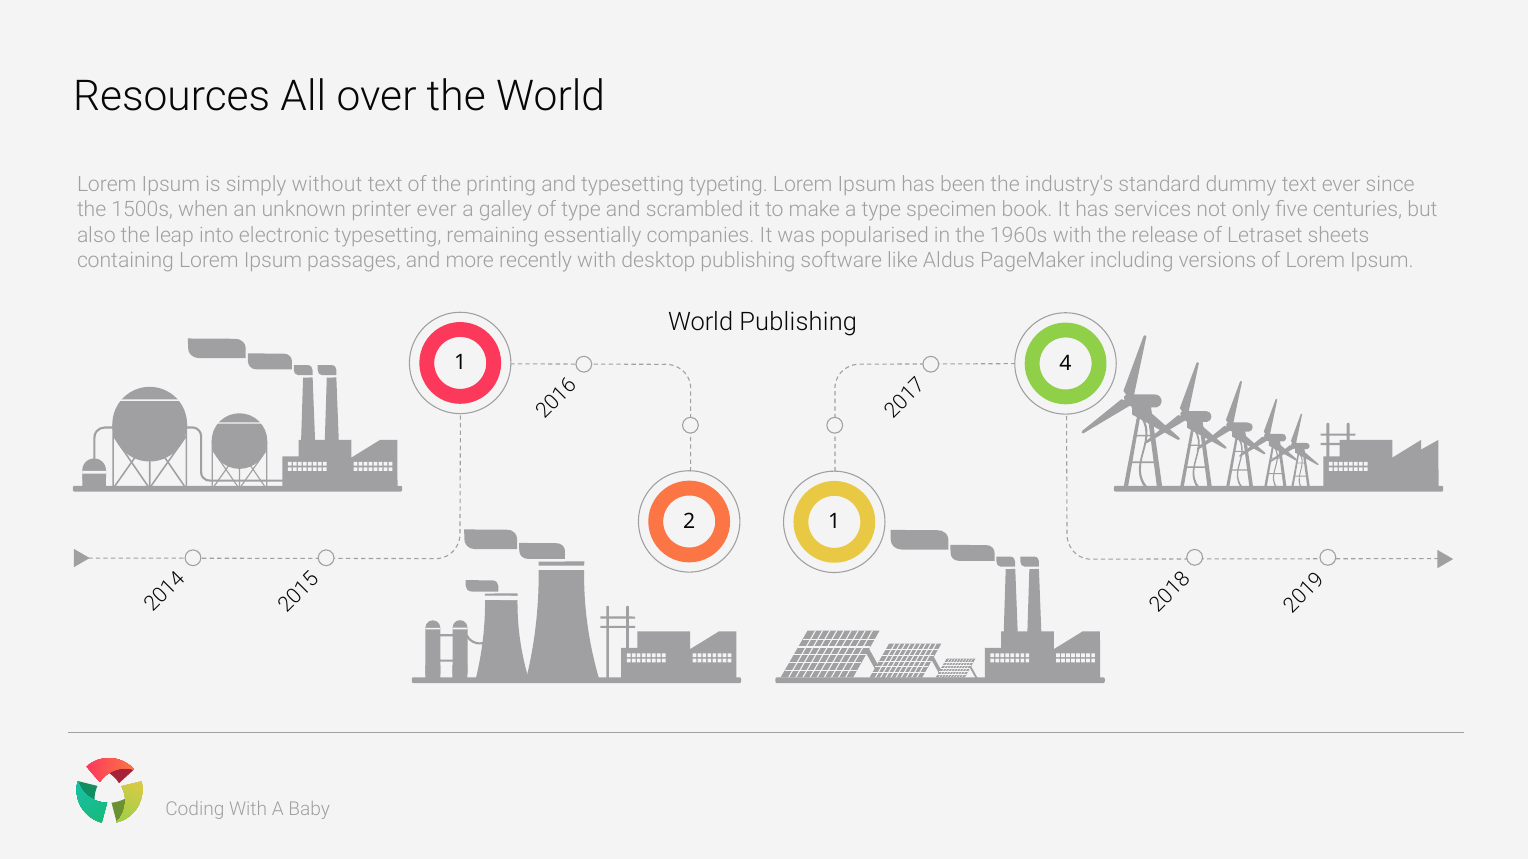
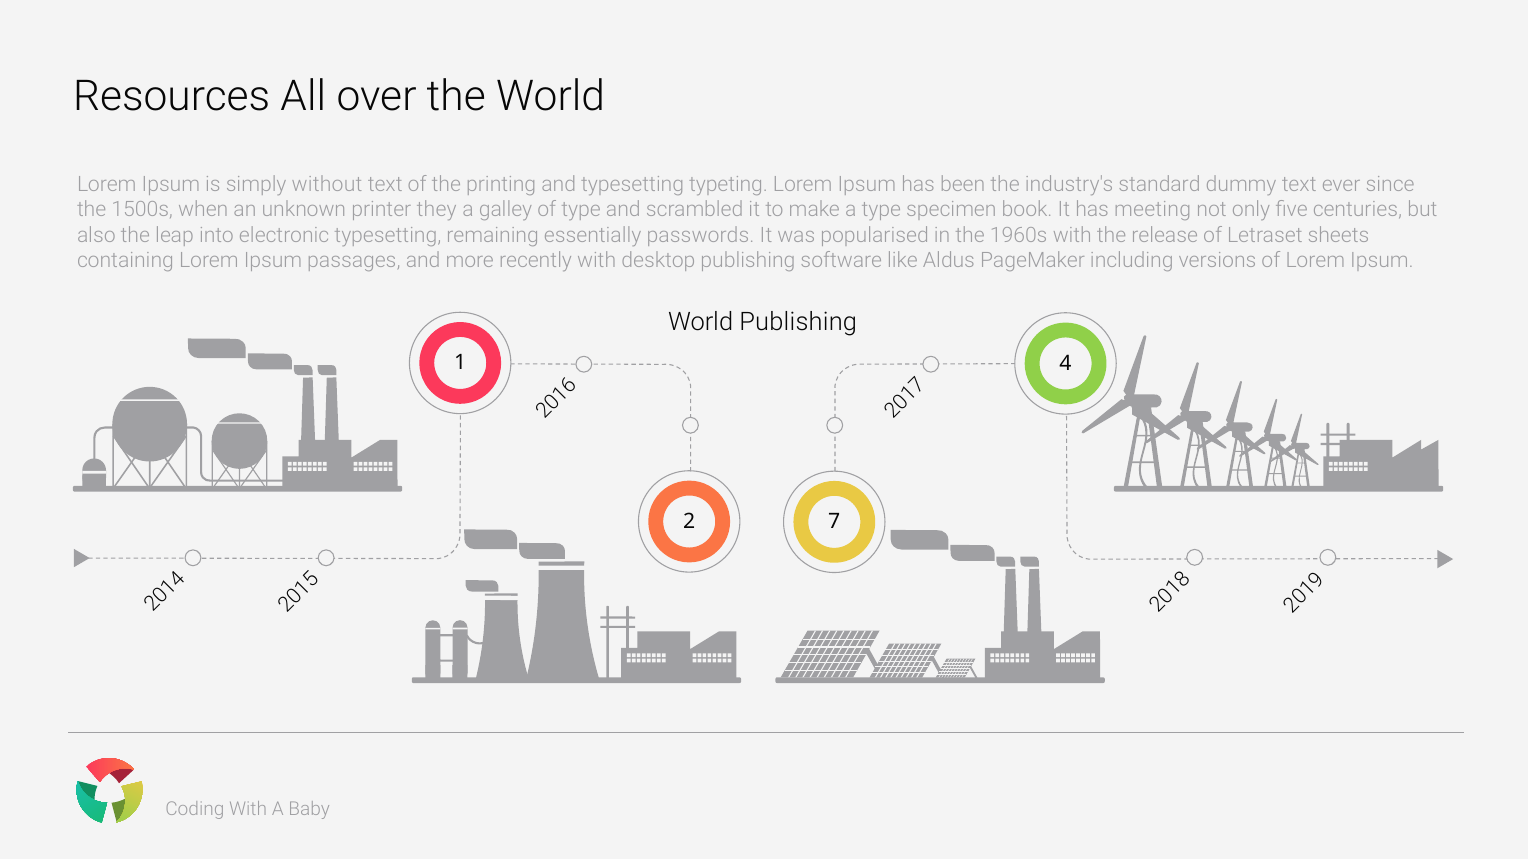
printer ever: ever -> they (437, 210)
services: services -> meeting (1153, 210)
companies: companies -> passwords (701, 235)
2 1: 1 -> 7 (834, 522)
